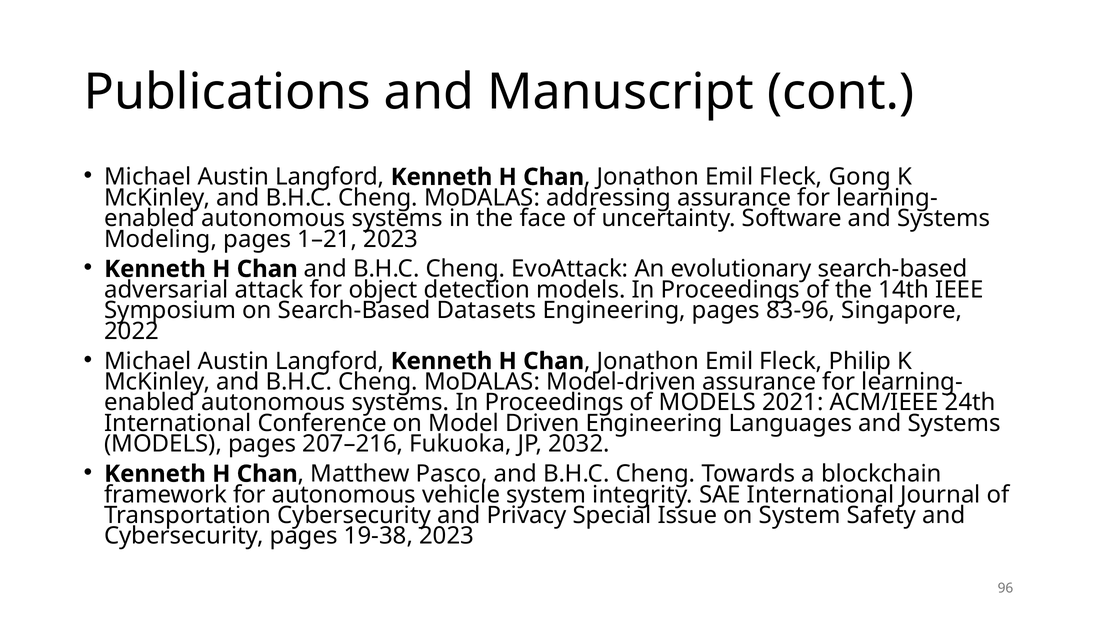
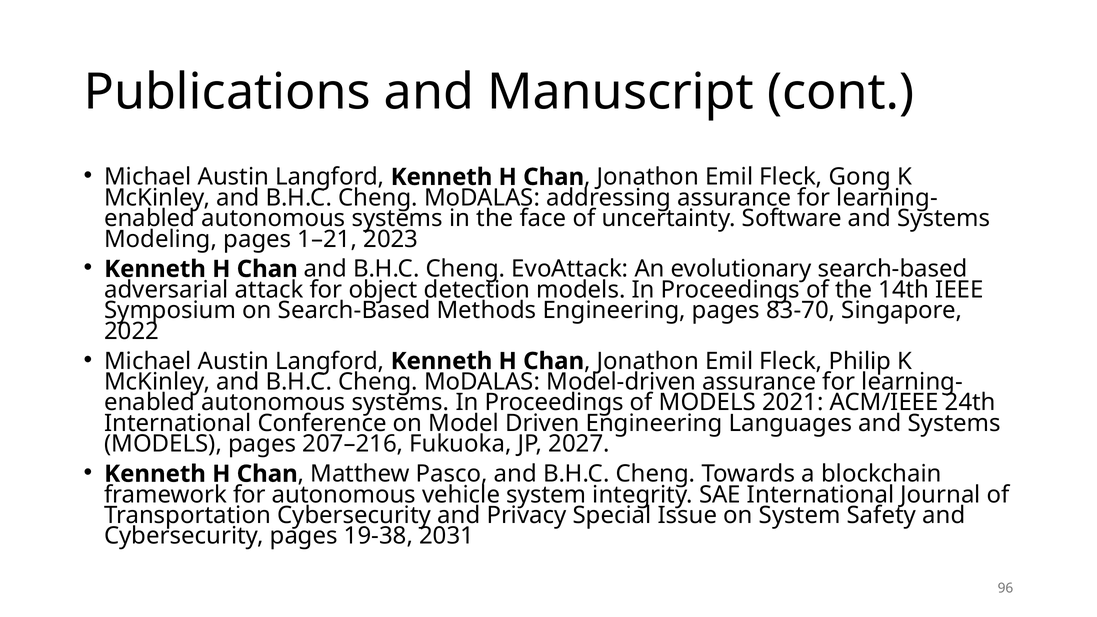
Datasets: Datasets -> Methods (487, 311)
83-96: 83-96 -> 83-70 (801, 311)
2032: 2032 -> 2027 (579, 444)
19-38 2023: 2023 -> 2031 (447, 536)
